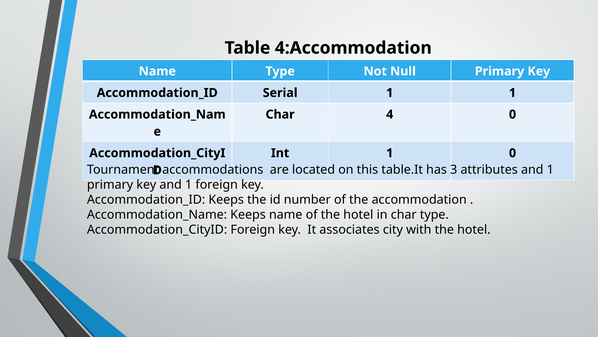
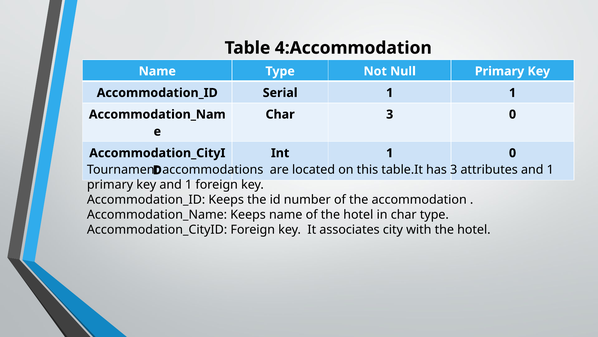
Char 4: 4 -> 3 (390, 114)
